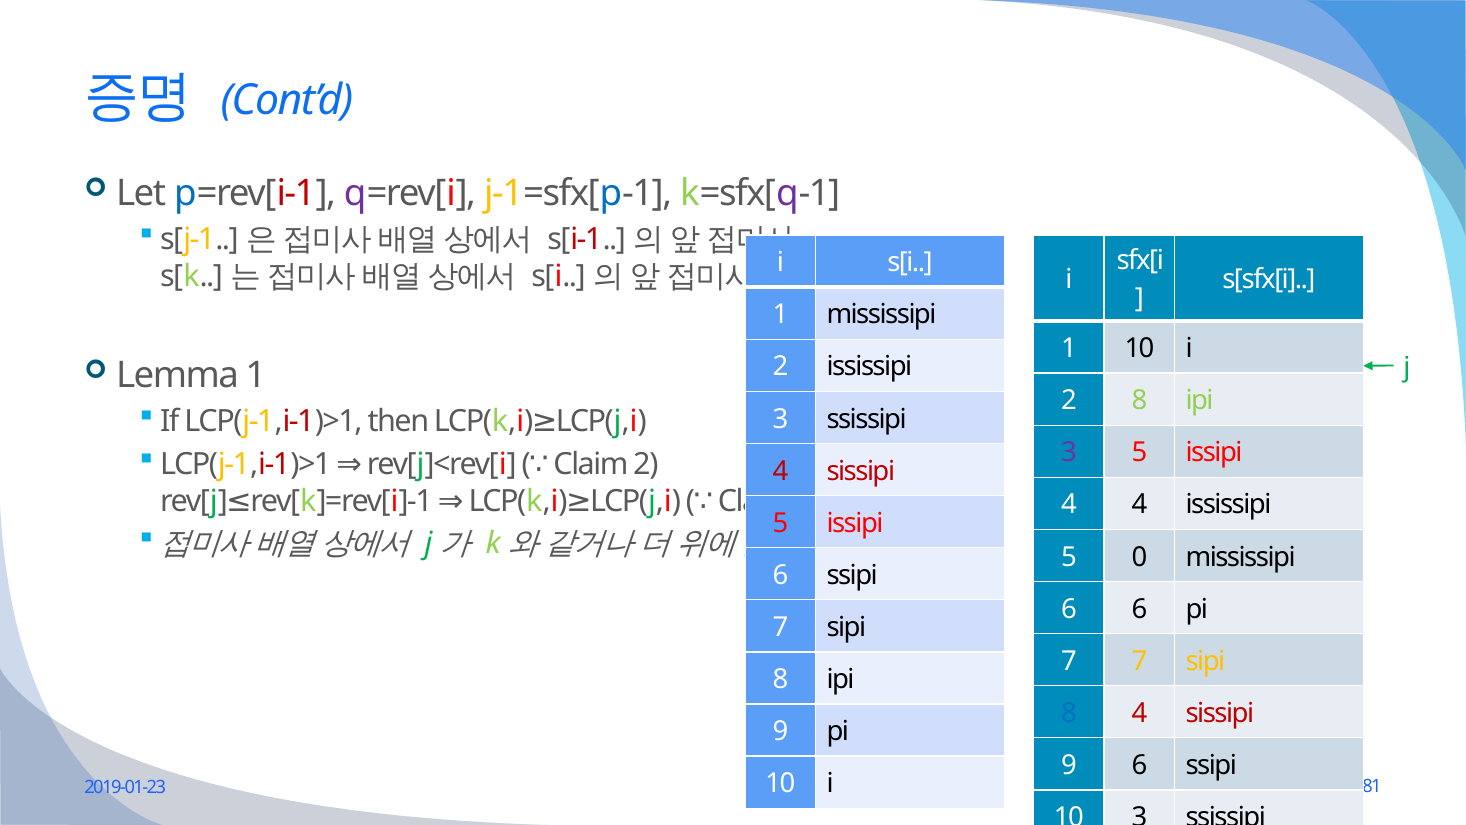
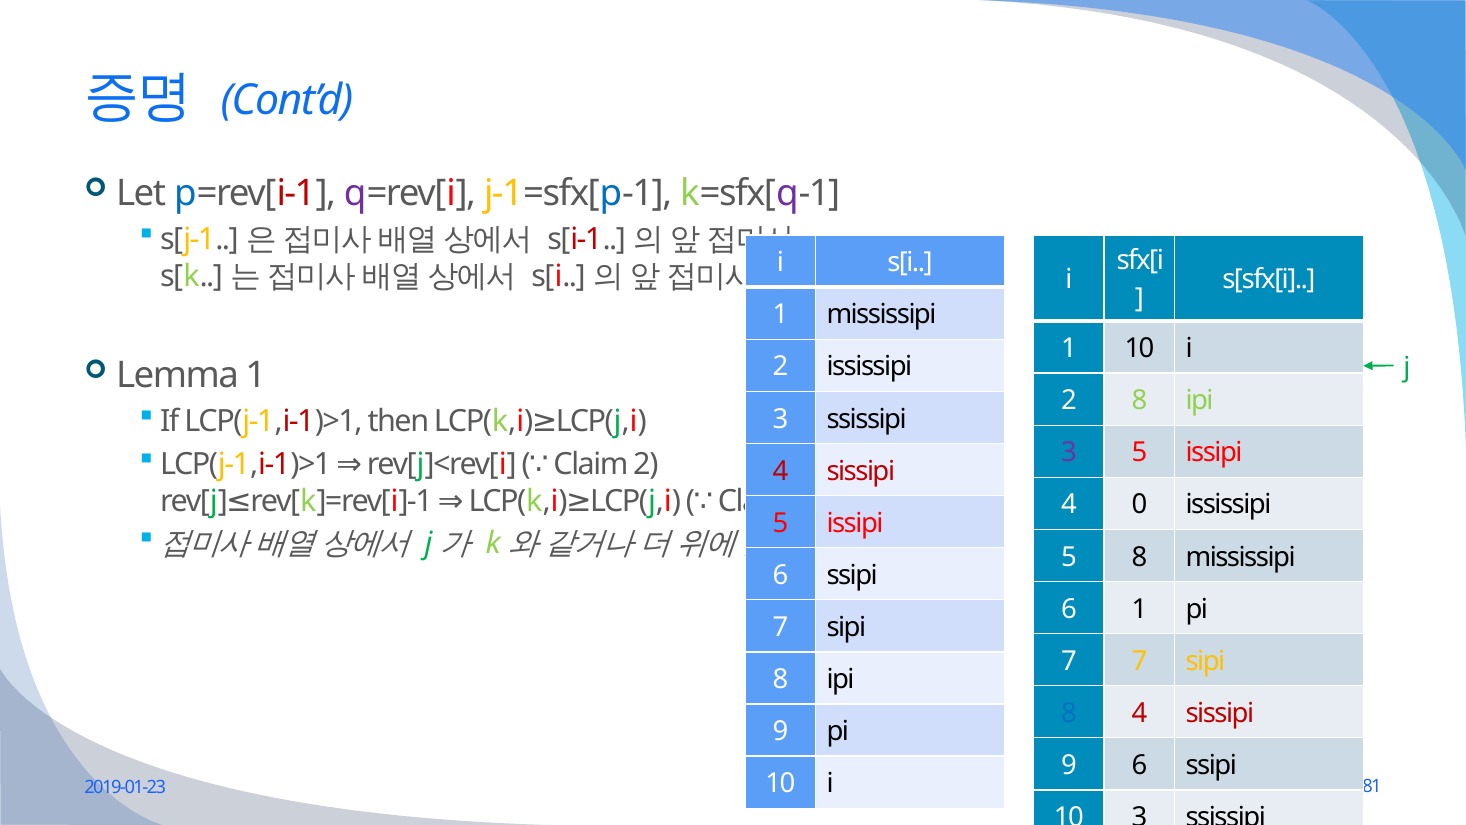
4 4: 4 -> 0 (1139, 505)
5 0: 0 -> 8 (1139, 557)
6 6: 6 -> 1 (1139, 609)
